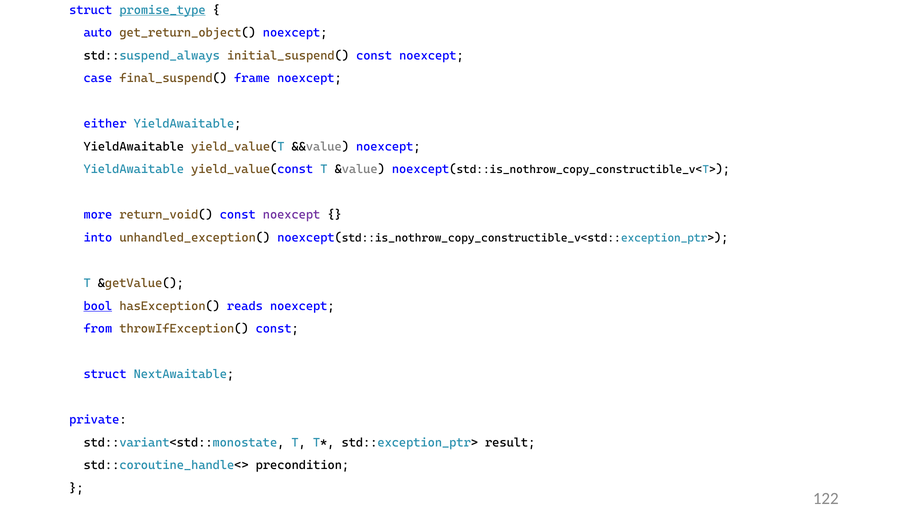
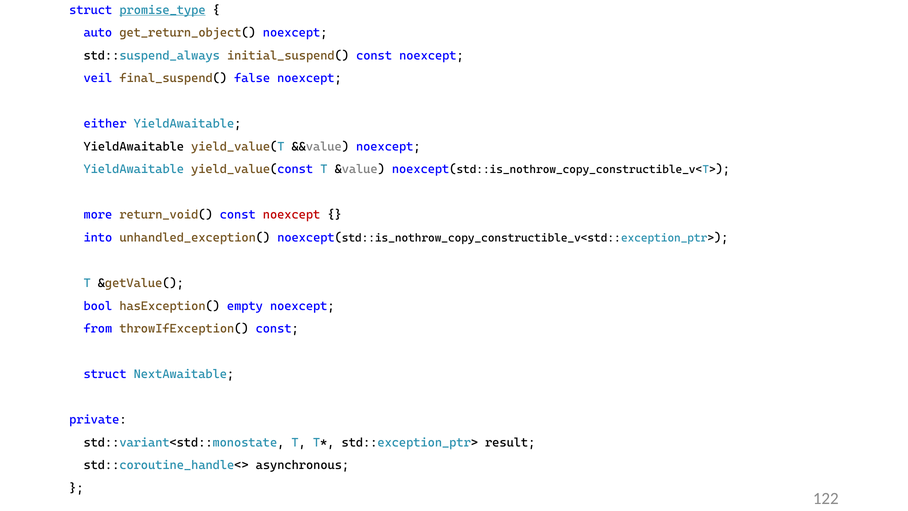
case: case -> veil (98, 78)
frame: frame -> false (252, 78)
noexcept colour: purple -> red (292, 215)
bool underline: present -> none (98, 306)
reads: reads -> empty (245, 306)
precondition: precondition -> asynchronous (302, 465)
